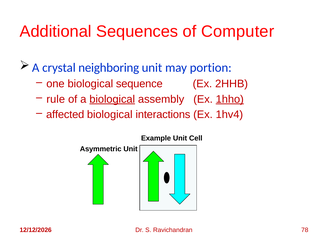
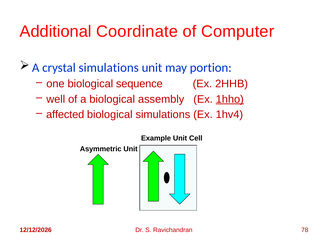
Sequences: Sequences -> Coordinate (137, 31)
crystal neighboring: neighboring -> simulations (109, 68)
rule: rule -> well (56, 99)
biological underline: present -> none (112, 99)
biological interactions: interactions -> simulations (163, 114)
